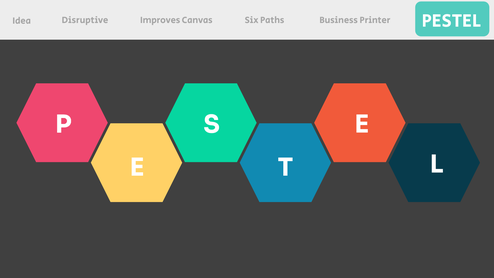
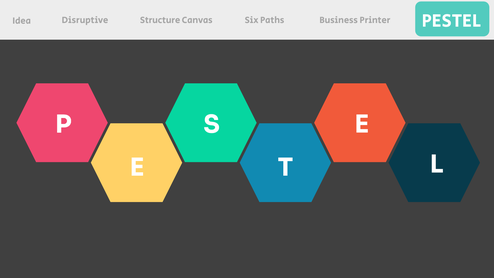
Improves: Improves -> Structure (160, 20)
